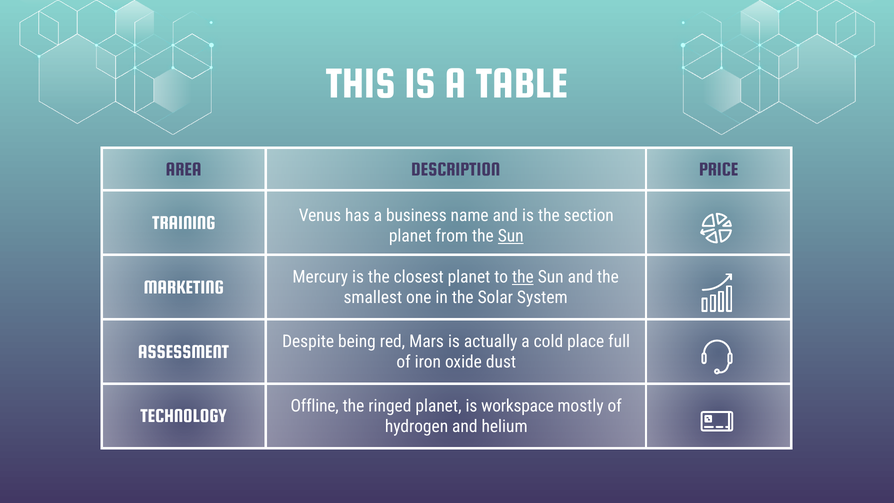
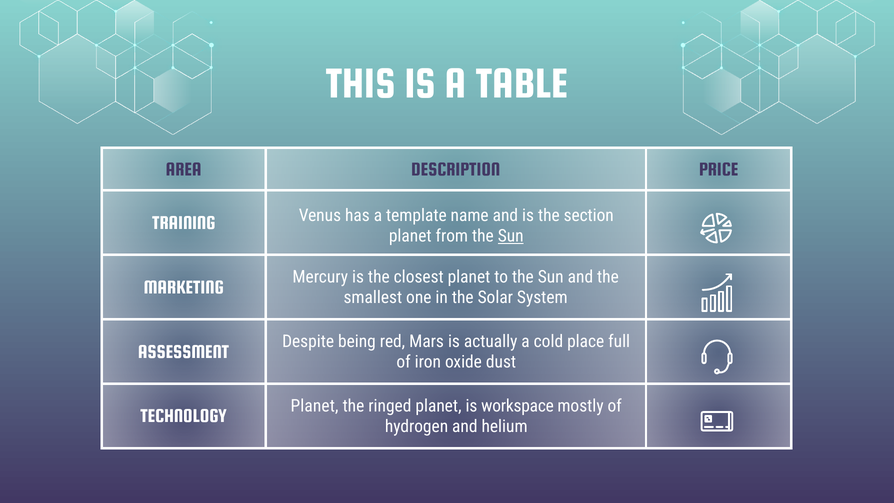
business: business -> template (416, 215)
the underline: present -> none (523, 277)
TECHNOLOGY Offline: Offline -> Planet (315, 406)
